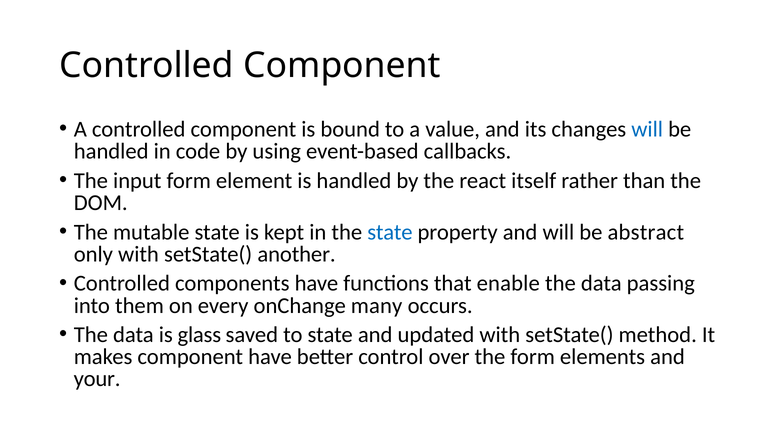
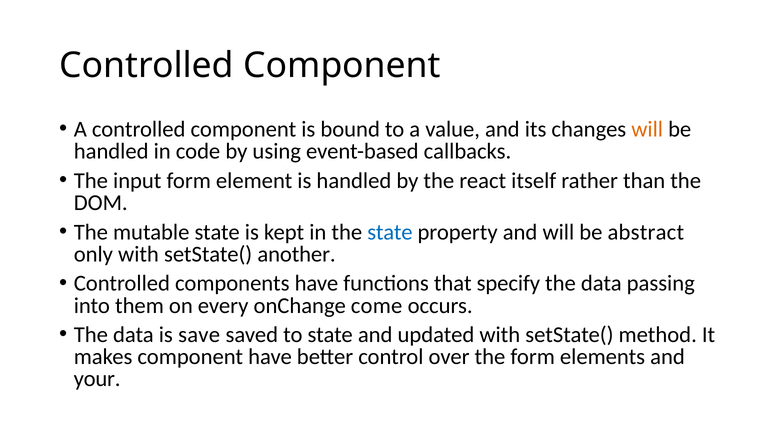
will colour: blue -> orange (647, 129)
enable: enable -> specify (508, 284)
many: many -> come (377, 306)
glass: glass -> save (199, 335)
